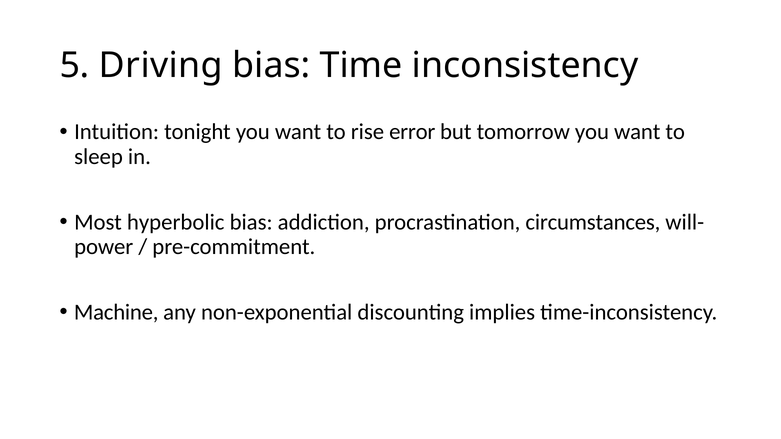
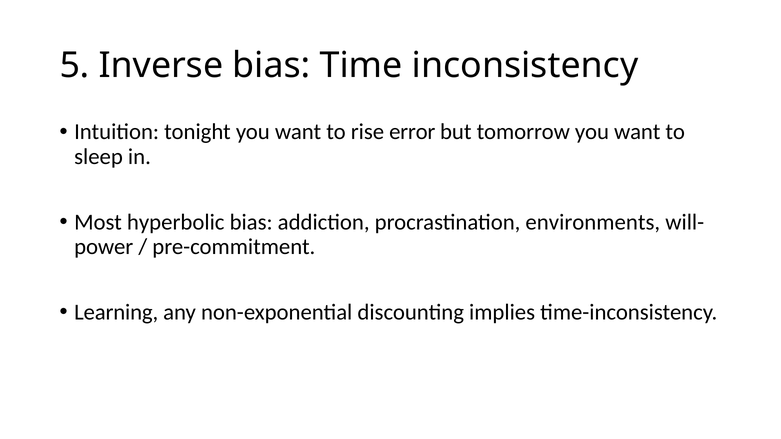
Driving: Driving -> Inverse (161, 66)
circumstances: circumstances -> environments (593, 222)
Machine: Machine -> Learning (116, 312)
